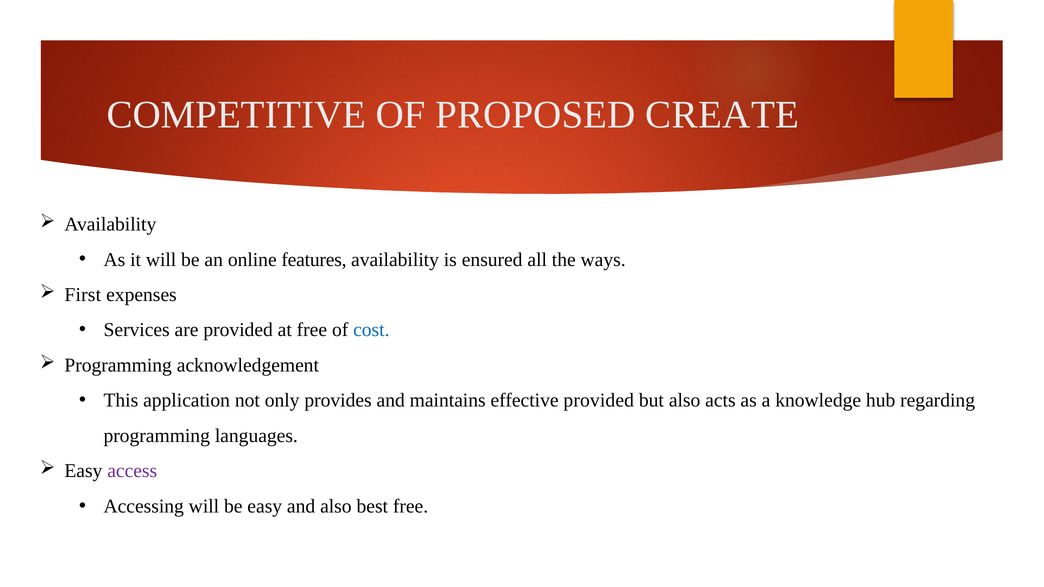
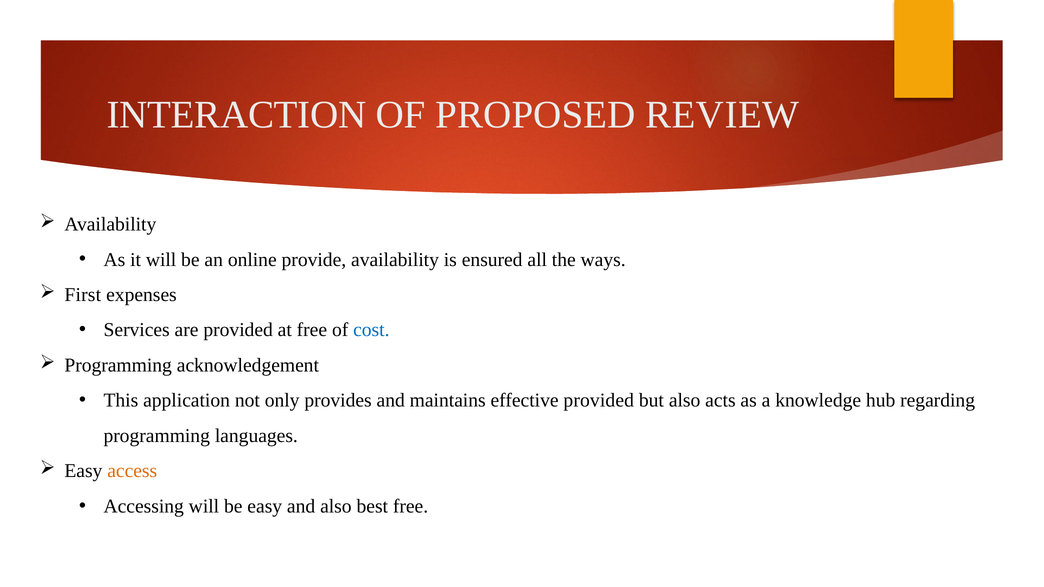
COMPETITIVE: COMPETITIVE -> INTERACTION (236, 115)
CREATE: CREATE -> REVIEW (722, 115)
features: features -> provide (314, 260)
access colour: purple -> orange (132, 471)
